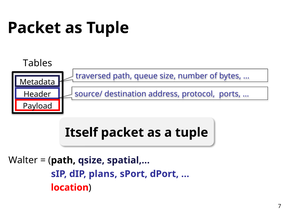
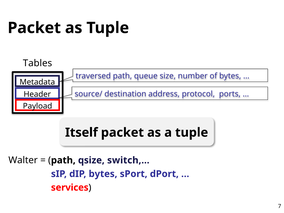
spatial,…: spatial,… -> switch,… (128, 160)
dIP plans: plans -> bytes (103, 174)
location: location -> services (70, 188)
